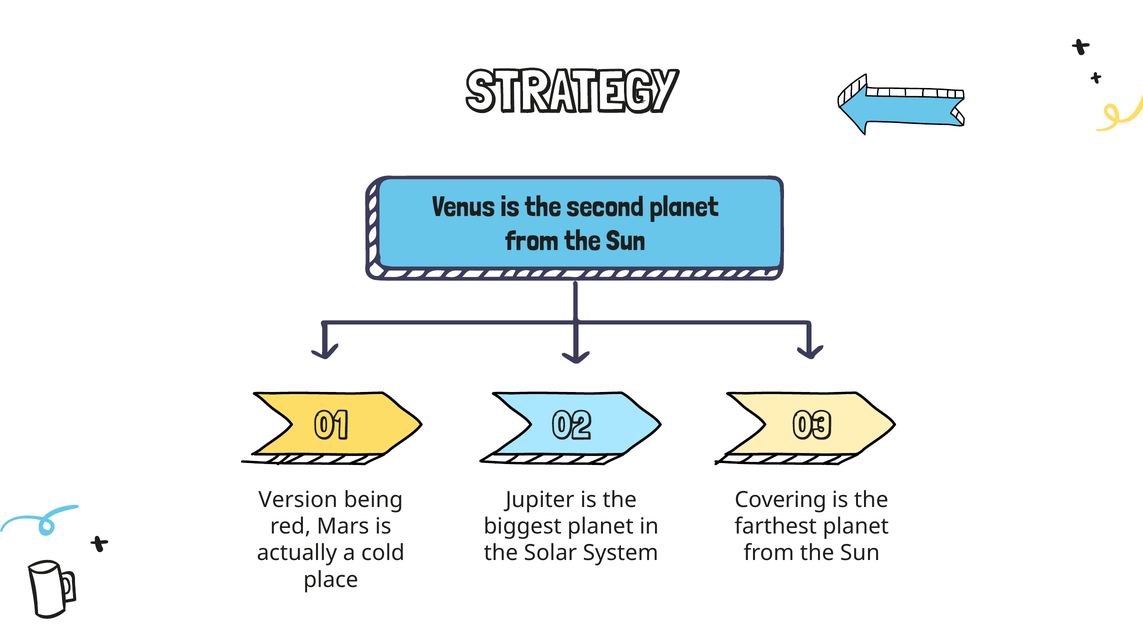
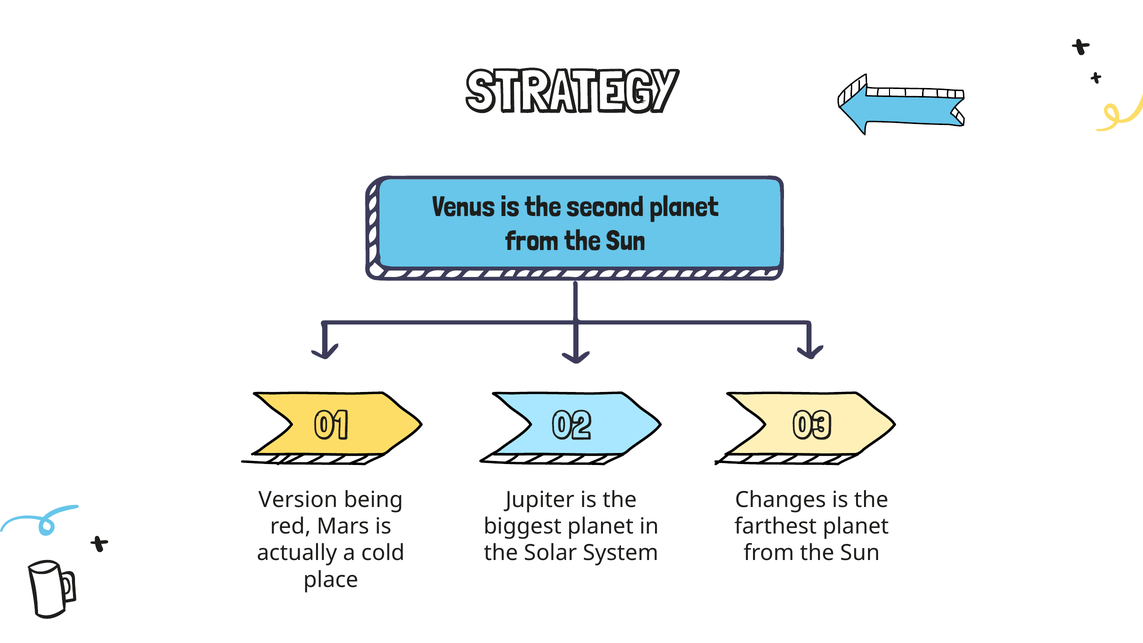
Covering: Covering -> Changes (780, 500)
